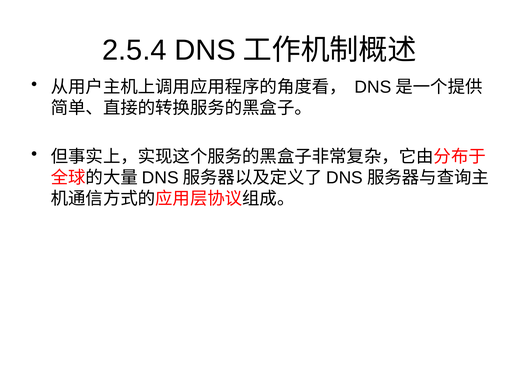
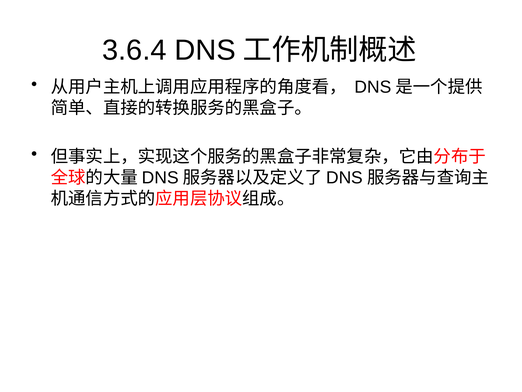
2.5.4: 2.5.4 -> 3.6.4 (134, 50)
